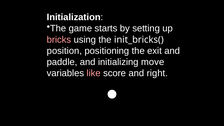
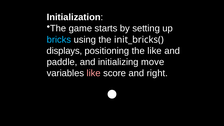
bricks colour: pink -> light blue (59, 40)
position: position -> displays (64, 51)
the exit: exit -> like (154, 51)
